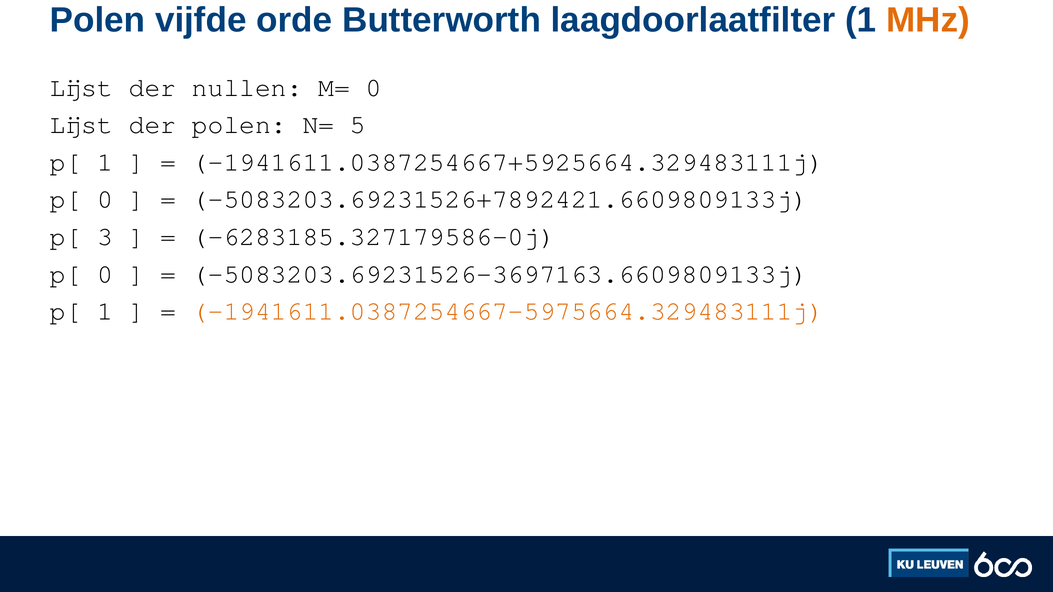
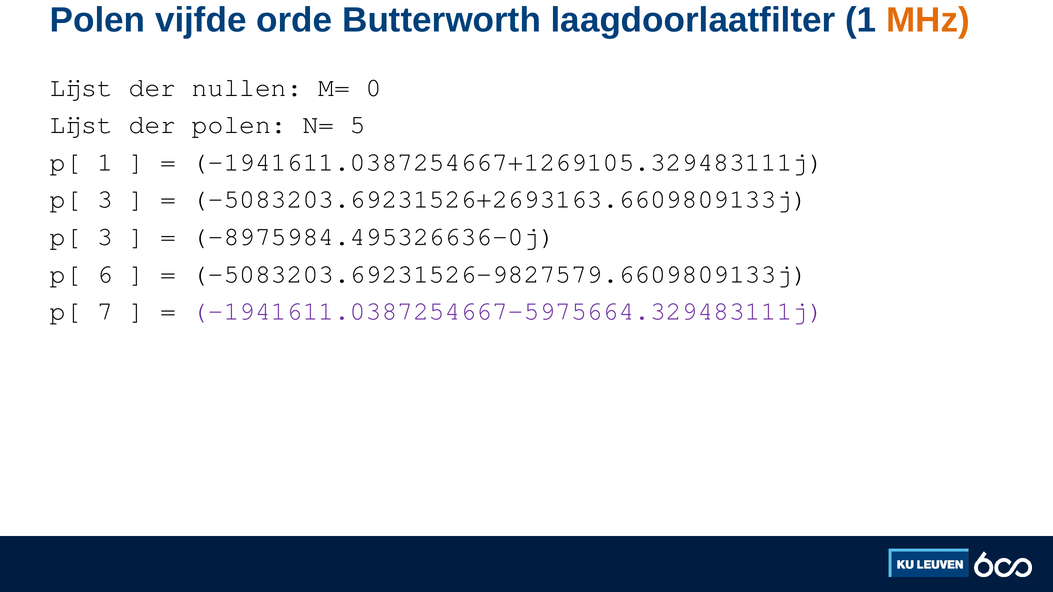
-1941611.0387254667+5925664.329483111j: -1941611.0387254667+5925664.329483111j -> -1941611.0387254667+1269105.329483111j (508, 162)
0: 0 -> 3 (105, 199)
-5083203.69231526+7892421.6609809133j: -5083203.69231526+7892421.6609809133j -> -5083203.69231526+2693163.6609809133j (500, 199)
-6283185.327179586-0j: -6283185.327179586-0j -> -8975984.495326636-0j (374, 237)
0: 0 -> 6 (105, 274)
-5083203.69231526-3697163.6609809133j: -5083203.69231526-3697163.6609809133j -> -5083203.69231526-9827579.6609809133j (500, 274)
1: 1 -> 7 (105, 311)
-1941611.0387254667-5975664.329483111j colour: orange -> purple (508, 311)
